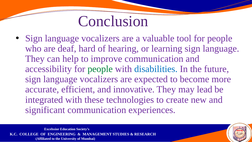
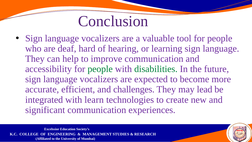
disabilities colour: blue -> green (156, 69)
innovative: innovative -> challenges (134, 89)
these: these -> learn (94, 100)
